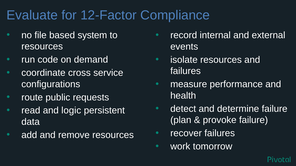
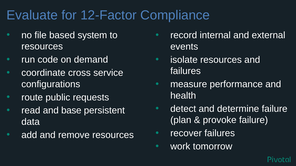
logic: logic -> base (71, 111)
